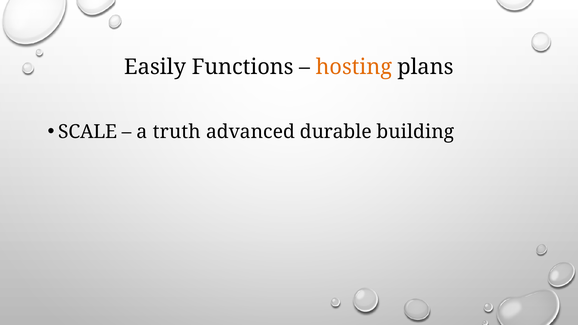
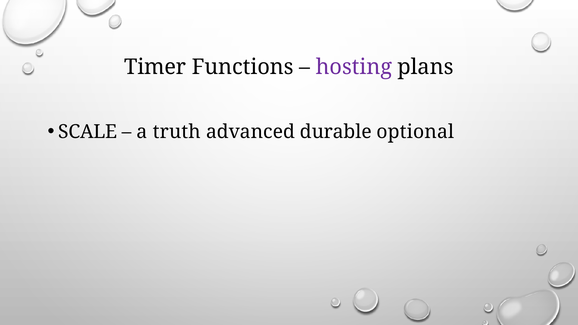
Easily: Easily -> Timer (155, 67)
hosting colour: orange -> purple (354, 67)
building: building -> optional (415, 132)
